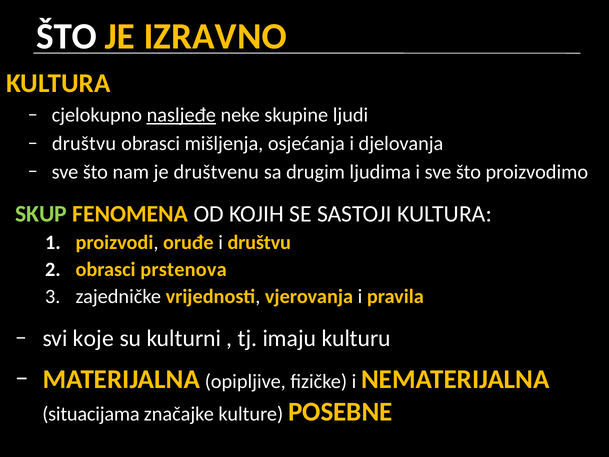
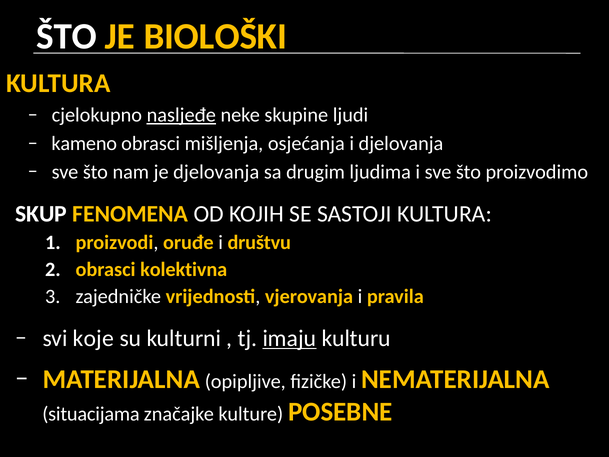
IZRAVNO: IZRAVNO -> BIOLOŠKI (215, 36)
društvu: društvu -> kameno (84, 143)
je društvenu: društvenu -> djelovanja (216, 172)
SKUP colour: light green -> white (41, 214)
prstenova: prstenova -> kolektivna (184, 269)
imaju underline: none -> present (289, 338)
